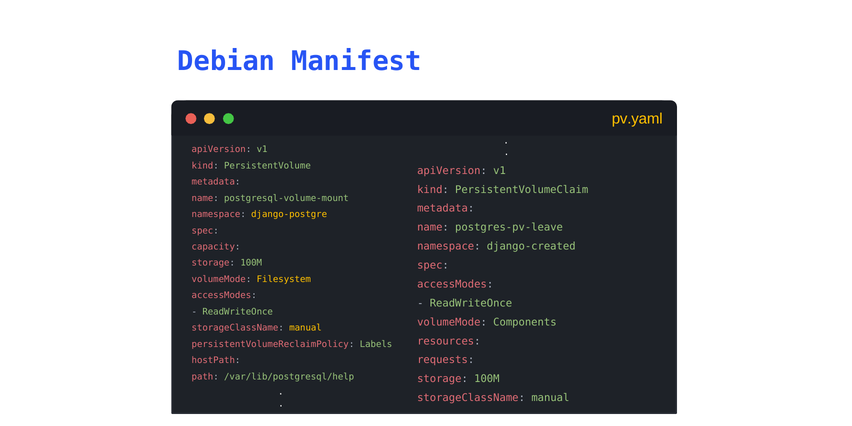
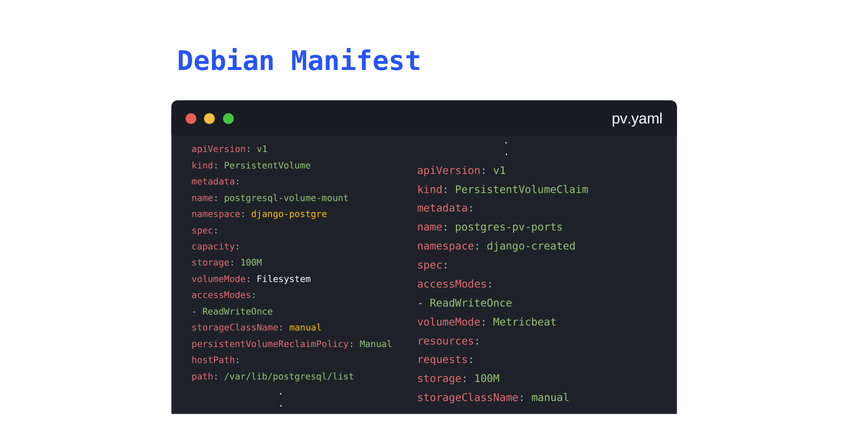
pv.yaml colour: yellow -> white (637, 119)
postgres-pv-leave: postgres-pv-leave -> postgres-pv-ports (509, 227)
Filesystem colour: yellow -> white (284, 279)
Components: Components -> Metricbeat (525, 322)
persistentVolumeReclaimPolicy Labels: Labels -> Manual (376, 344)
/var/lib/postgresql/help: /var/lib/postgresql/help -> /var/lib/postgresql/list (289, 377)
